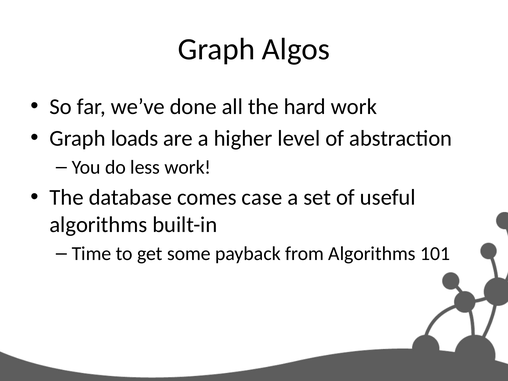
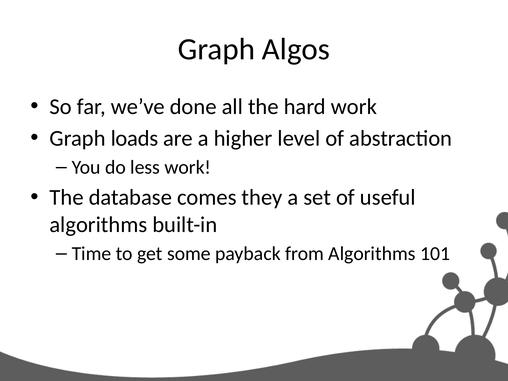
case: case -> they (262, 197)
